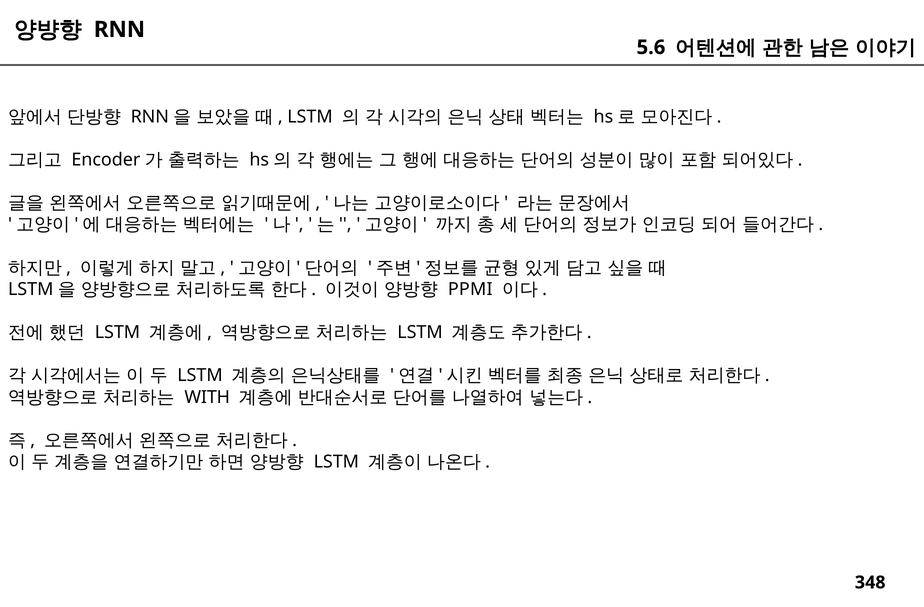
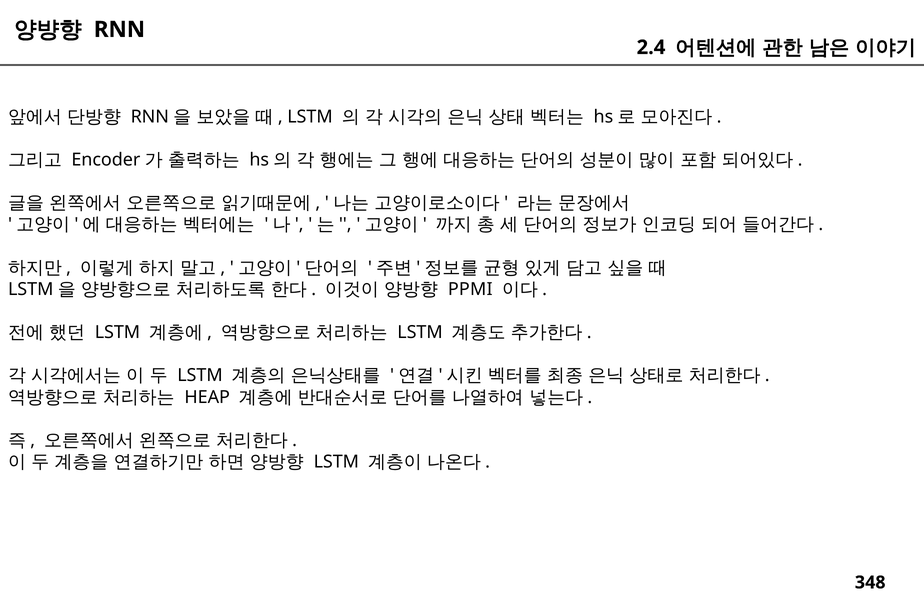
5.6: 5.6 -> 2.4 (651, 47)
WITH: WITH -> HEAP (207, 397)
